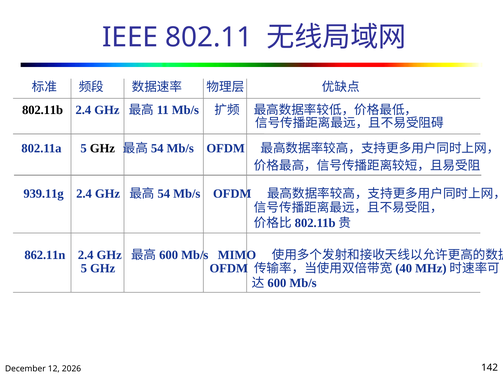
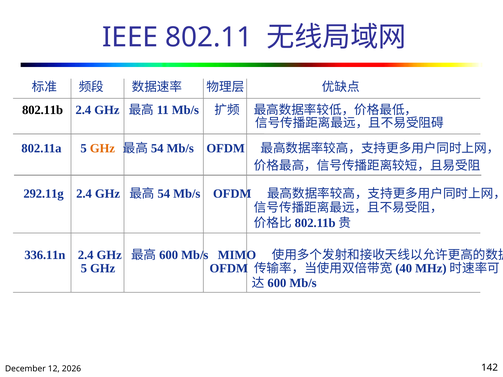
GHz colour: black -> orange (102, 148)
939.11g: 939.11g -> 292.11g (44, 194)
862.11n: 862.11n -> 336.11n (45, 255)
